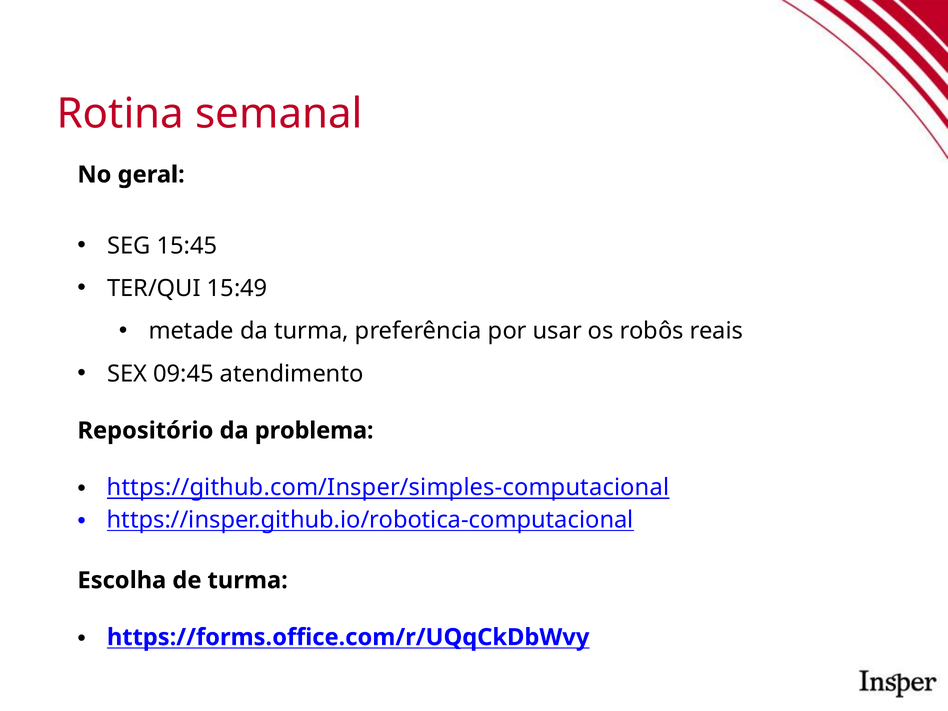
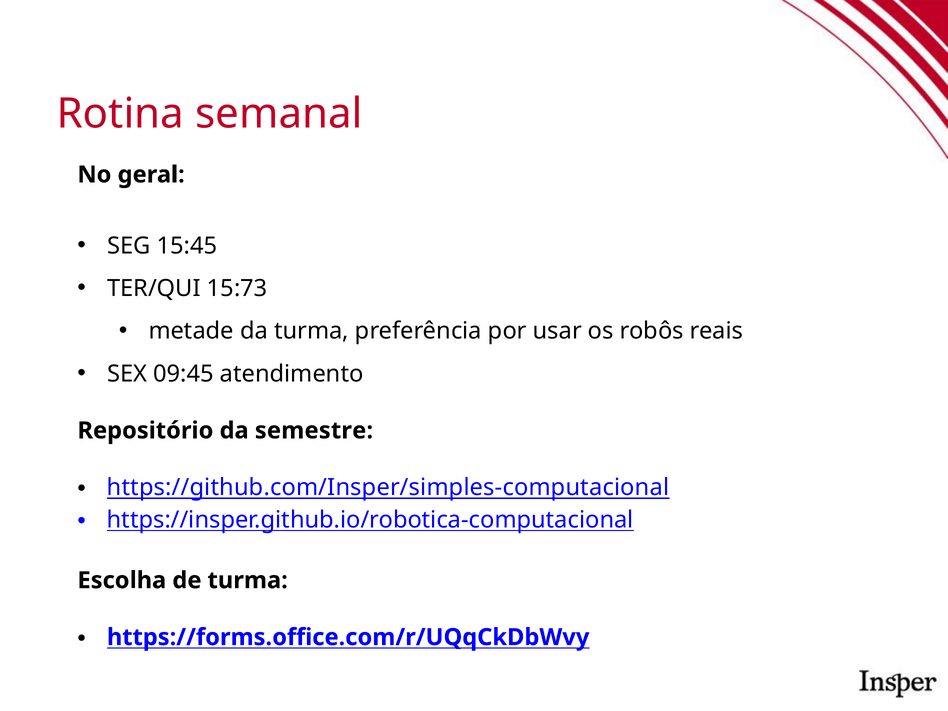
15:49: 15:49 -> 15:73 (237, 288)
problema: problema -> semestre (314, 431)
